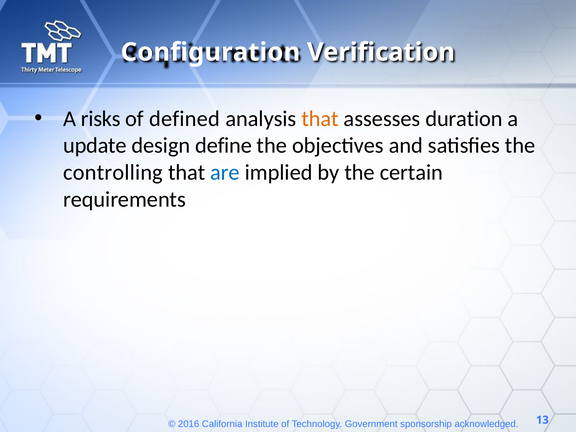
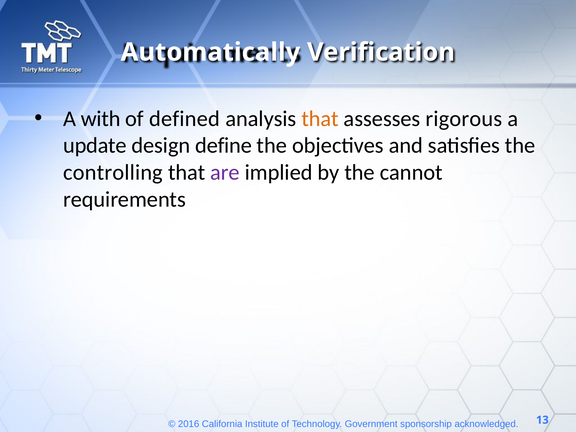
Configuration: Configuration -> Automatically (210, 52)
risks: risks -> with (101, 119)
duration: duration -> rigorous (464, 119)
are colour: blue -> purple (225, 172)
certain: certain -> cannot (411, 172)
